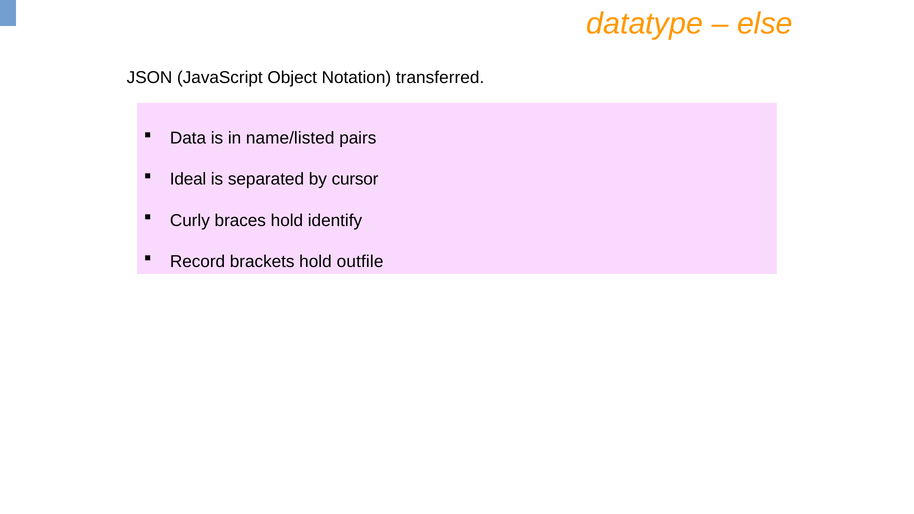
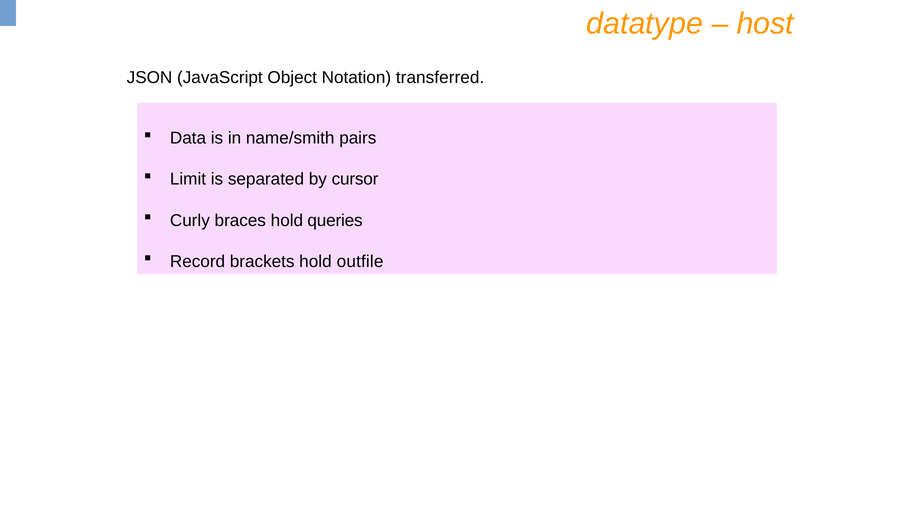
else: else -> host (765, 24)
name/listed: name/listed -> name/smith (290, 138)
Ideal: Ideal -> Limit (188, 179)
identify: identify -> queries (335, 220)
